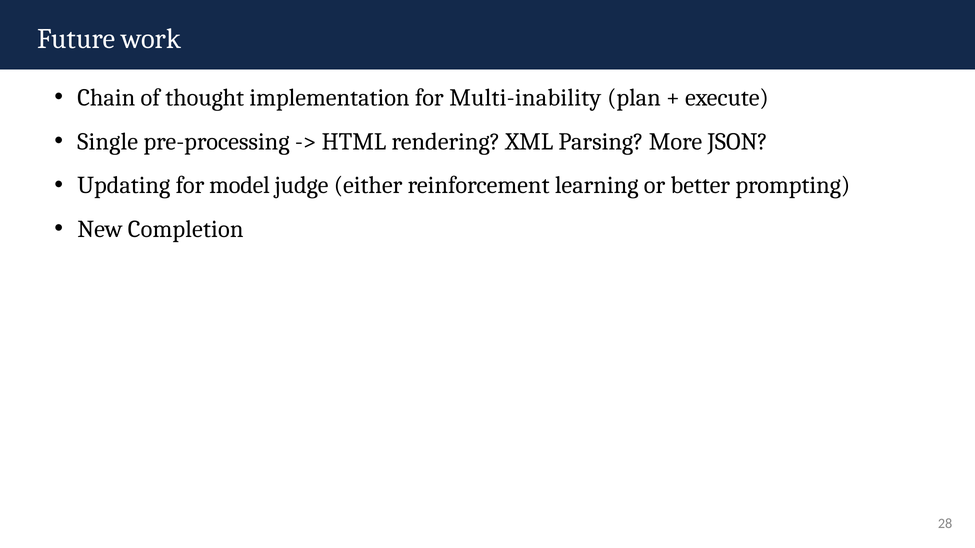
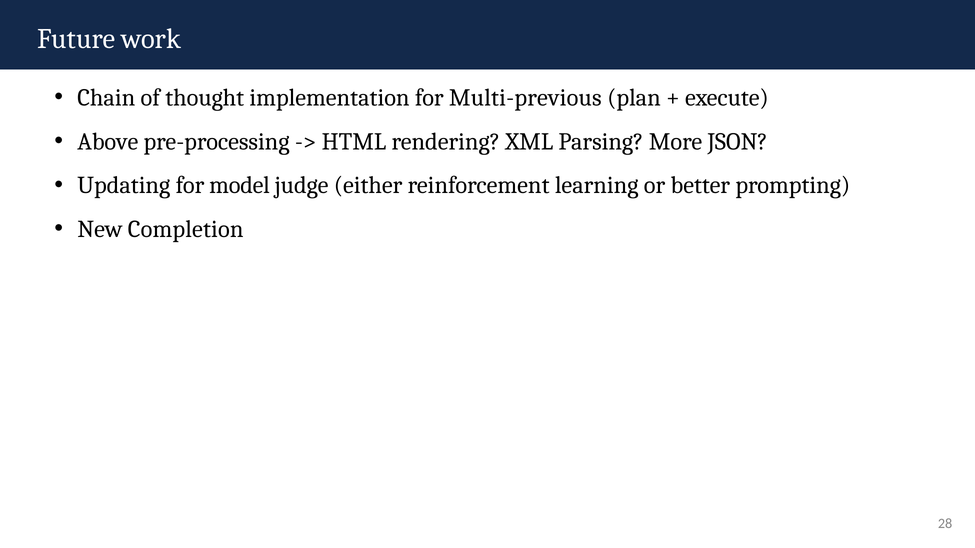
Multi-inability: Multi-inability -> Multi-previous (525, 98)
Single: Single -> Above (108, 142)
